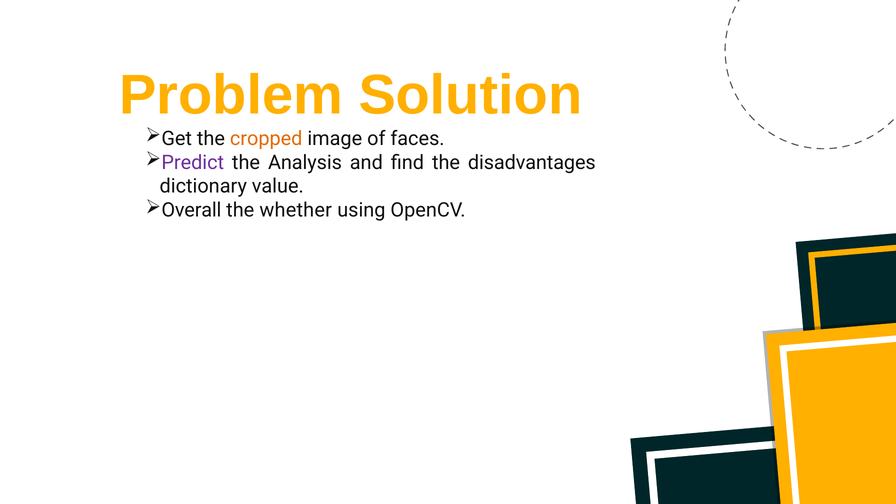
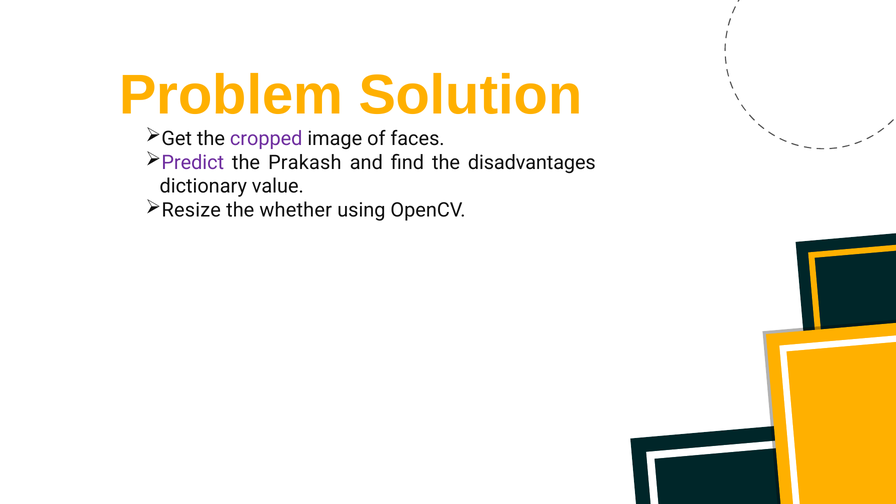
cropped colour: orange -> purple (266, 139)
Analysis: Analysis -> Prakash (305, 163)
Overall: Overall -> Resize (191, 210)
